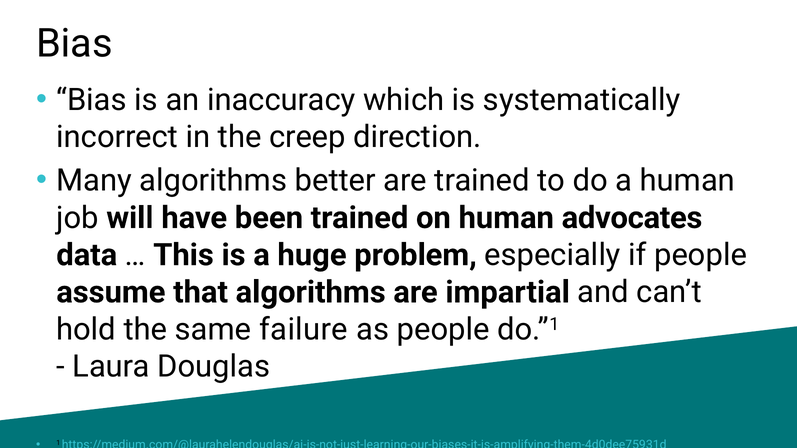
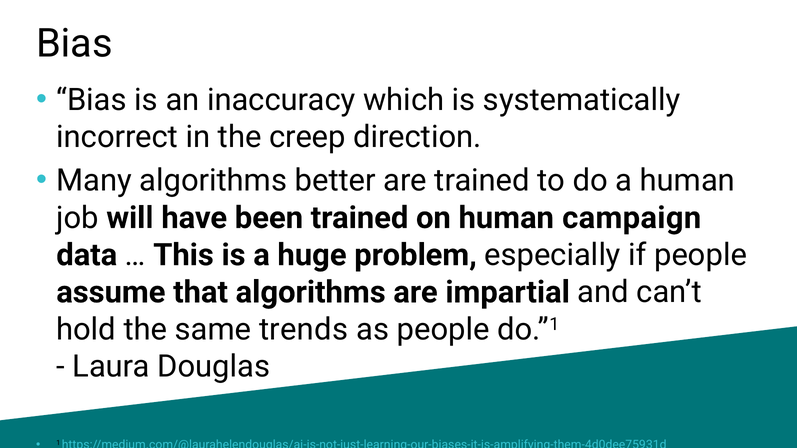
advocates: advocates -> campaign (632, 218)
failure: failure -> trends (304, 330)
